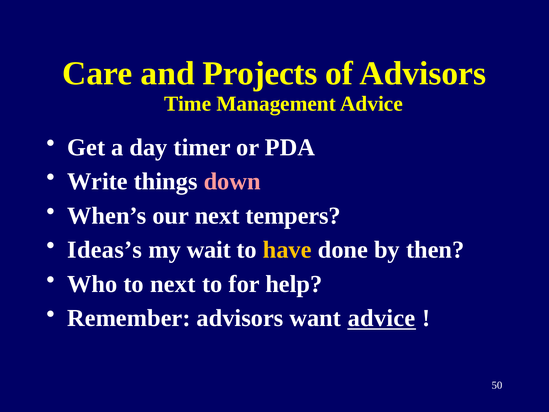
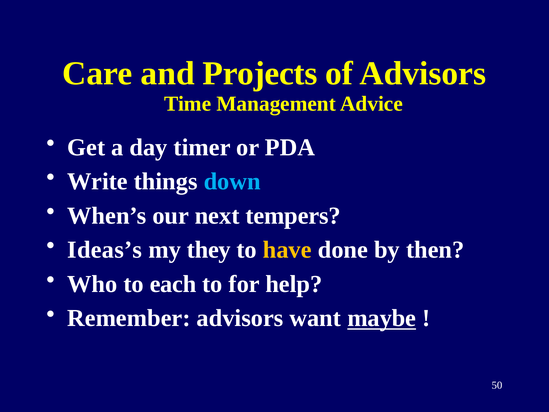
down colour: pink -> light blue (232, 181)
wait: wait -> they (209, 250)
to next: next -> each (173, 284)
want advice: advice -> maybe (382, 318)
